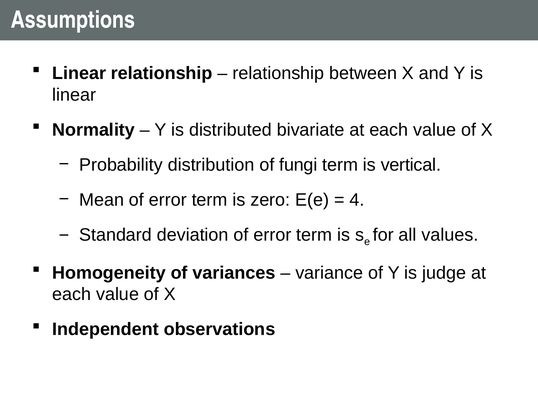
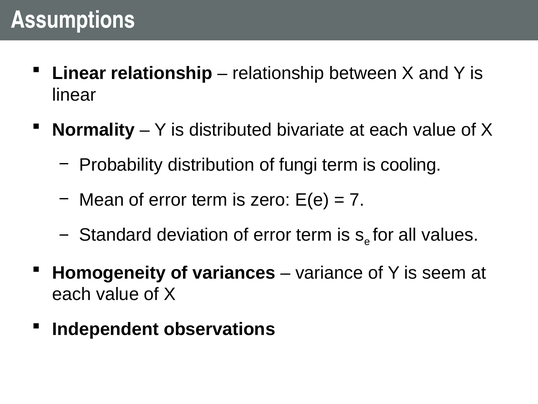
vertical: vertical -> cooling (411, 165)
4: 4 -> 7 (357, 200)
judge: judge -> seem (444, 273)
